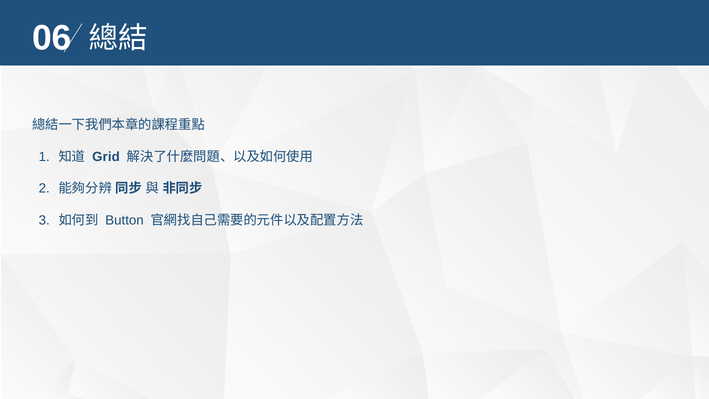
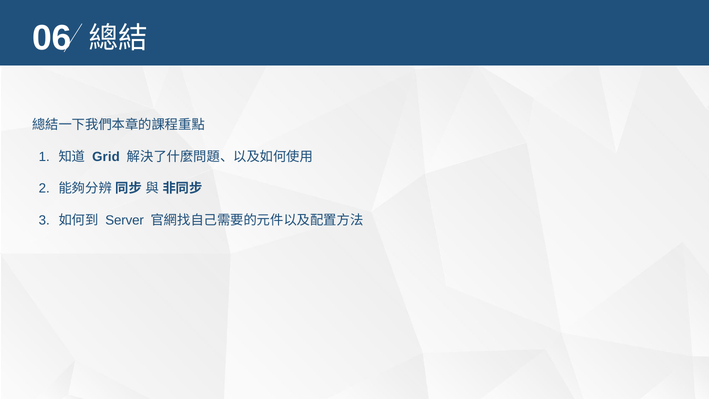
Button: Button -> Server (125, 220)
